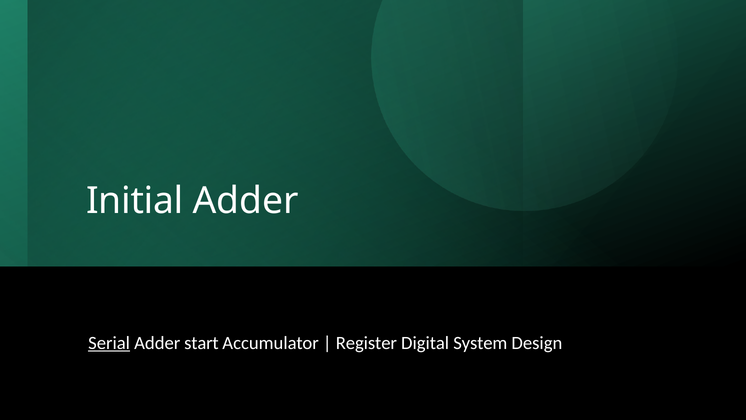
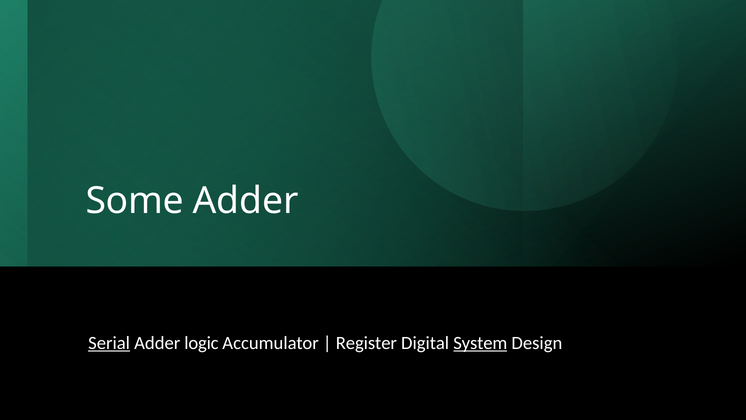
Initial: Initial -> Some (135, 201)
start: start -> logic (201, 343)
System underline: none -> present (480, 343)
